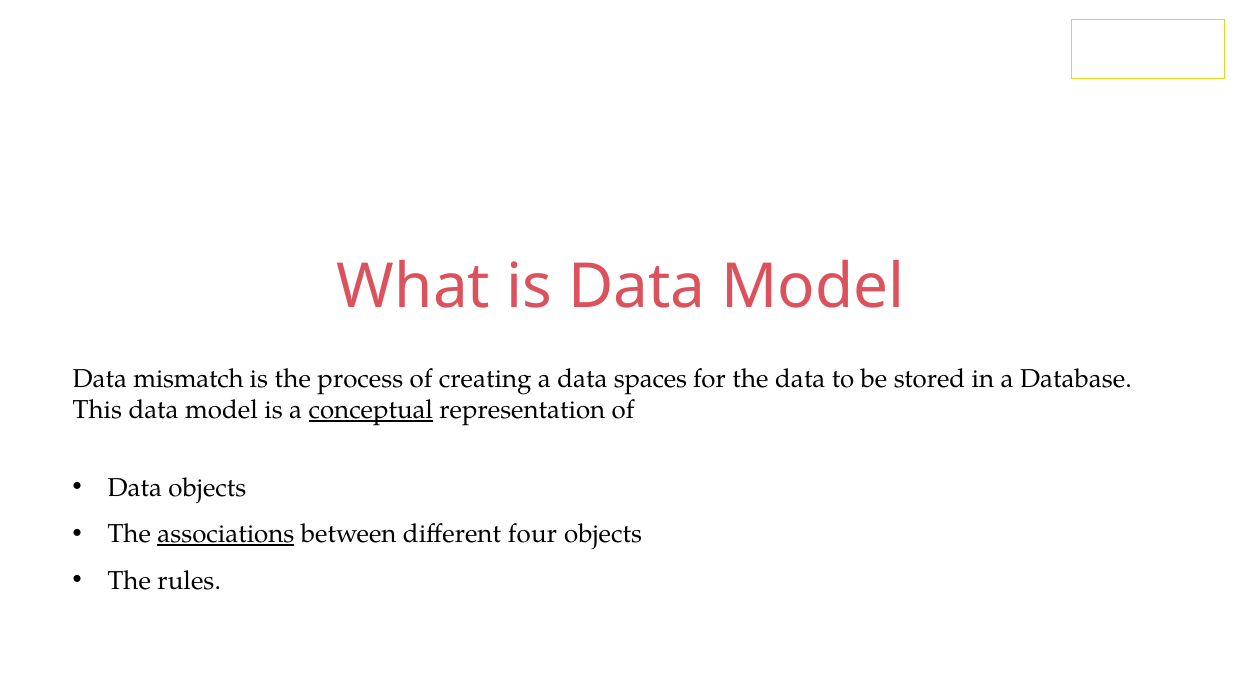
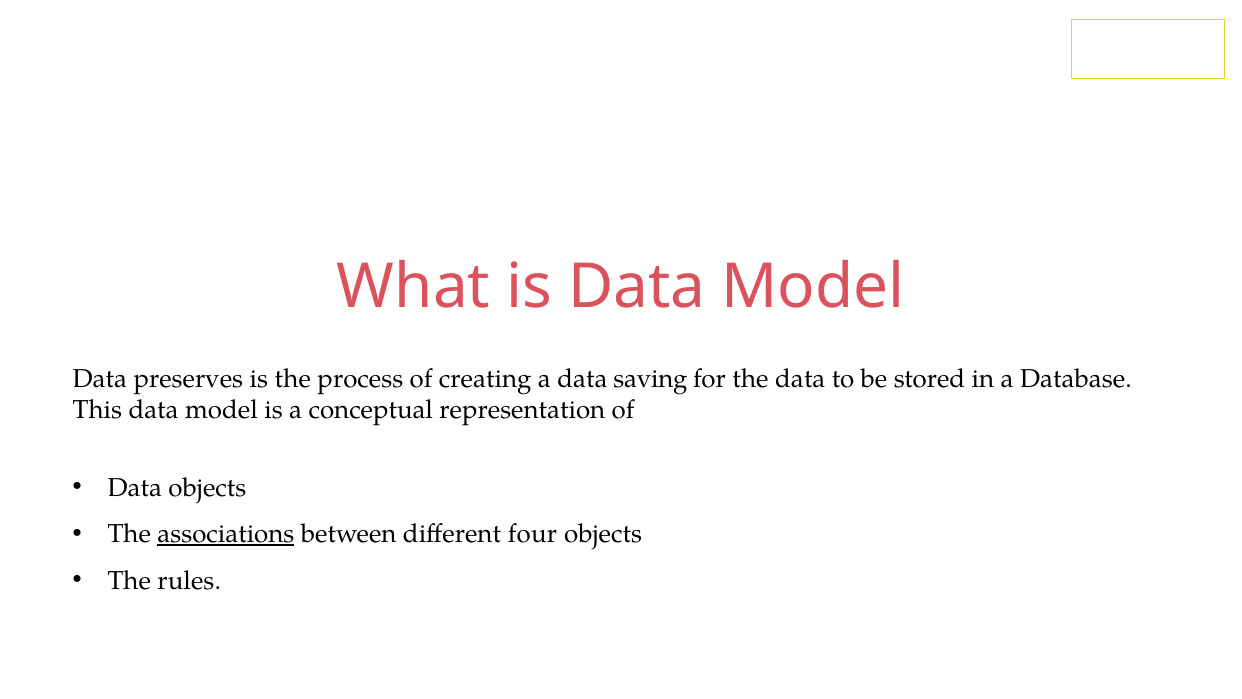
mismatch: mismatch -> preserves (188, 379)
spaces: spaces -> saving (650, 379)
conceptual underline: present -> none (371, 410)
